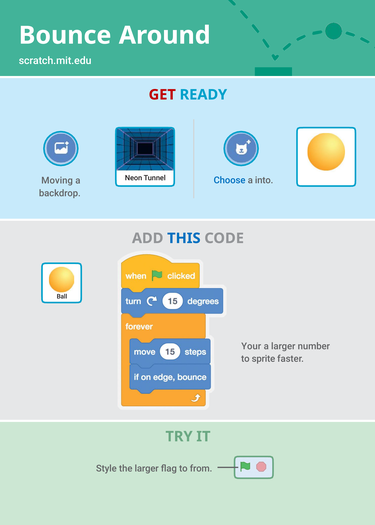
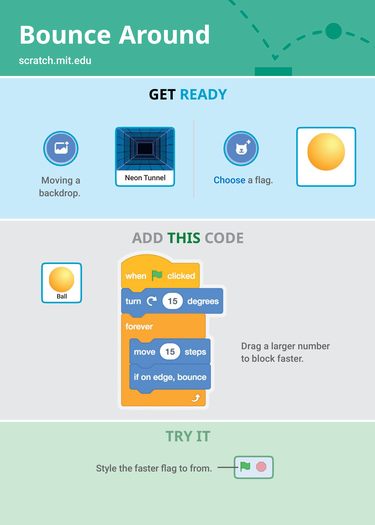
GET colour: red -> black (162, 95)
a into: into -> flag (264, 180)
THIS colour: blue -> green (184, 238)
Your: Your -> Drag (251, 346)
sprite: sprite -> block (263, 359)
the larger: larger -> faster (147, 468)
